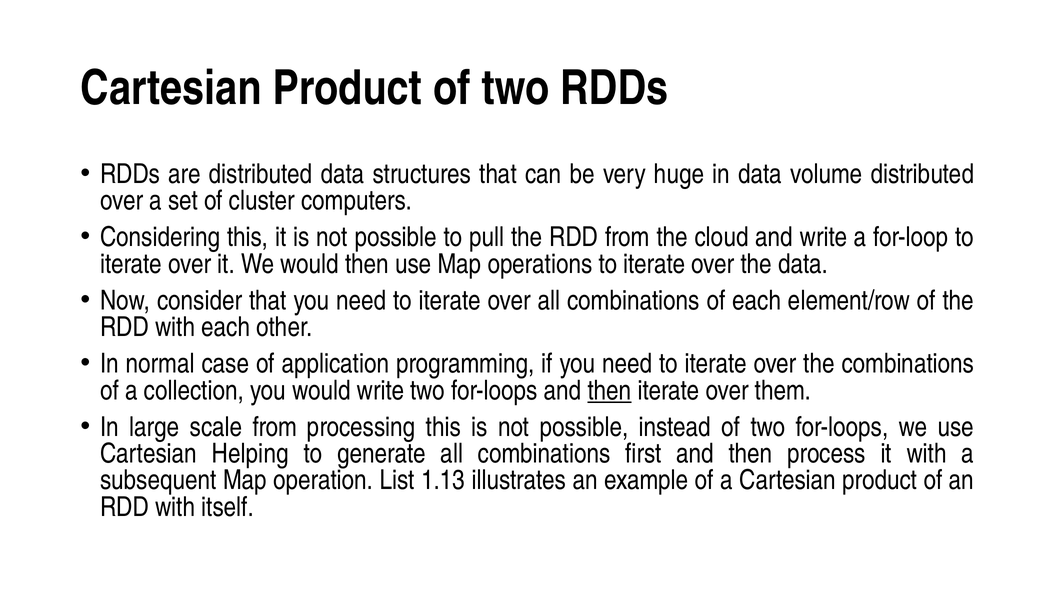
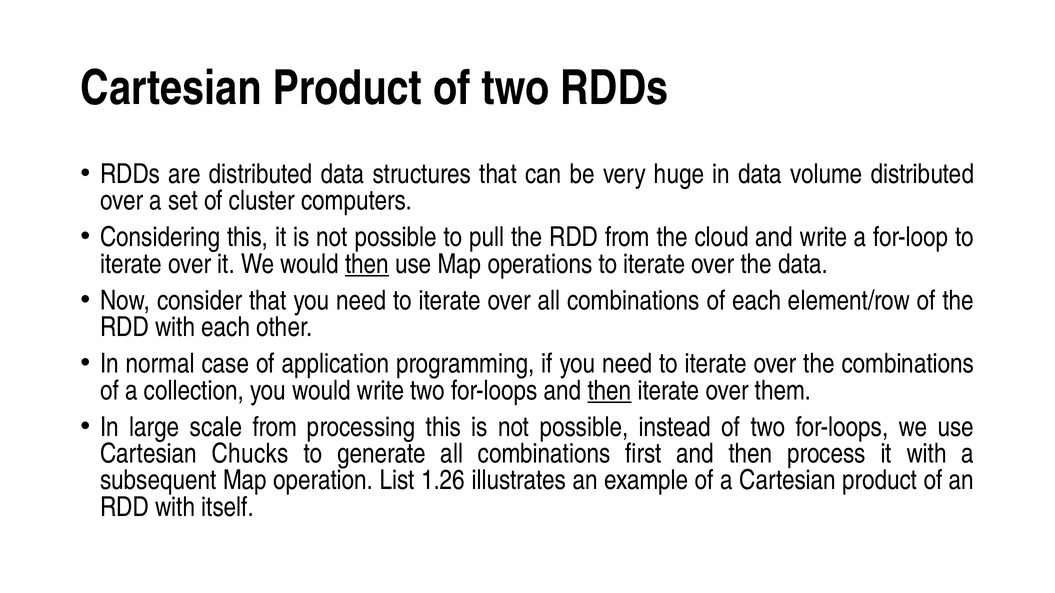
then underline: none -> present (367, 264)
Helping: Helping -> Chucks (250, 454)
1.13: 1.13 -> 1.26 (443, 481)
